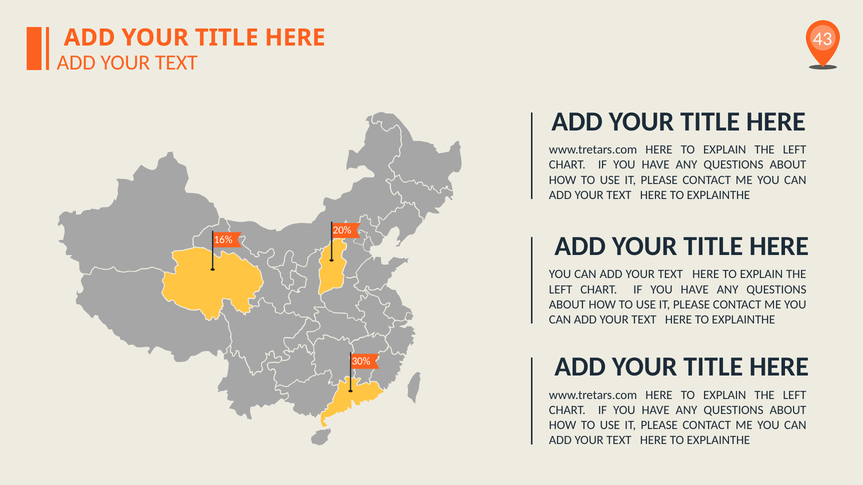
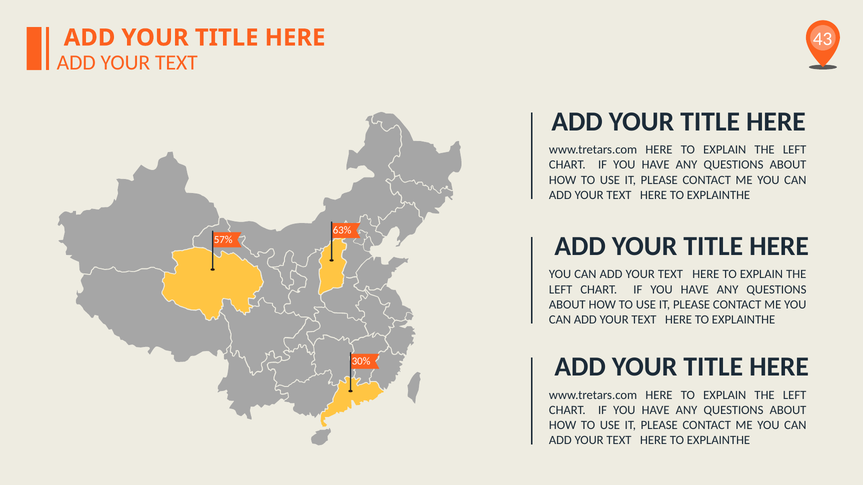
20%: 20% -> 63% (342, 231)
16%: 16% -> 57% (223, 240)
